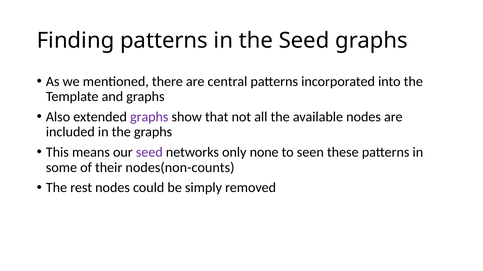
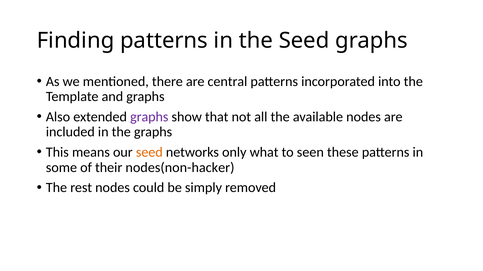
seed colour: purple -> orange (149, 153)
none: none -> what (264, 153)
nodes(non-counts: nodes(non-counts -> nodes(non-hacker (180, 168)
